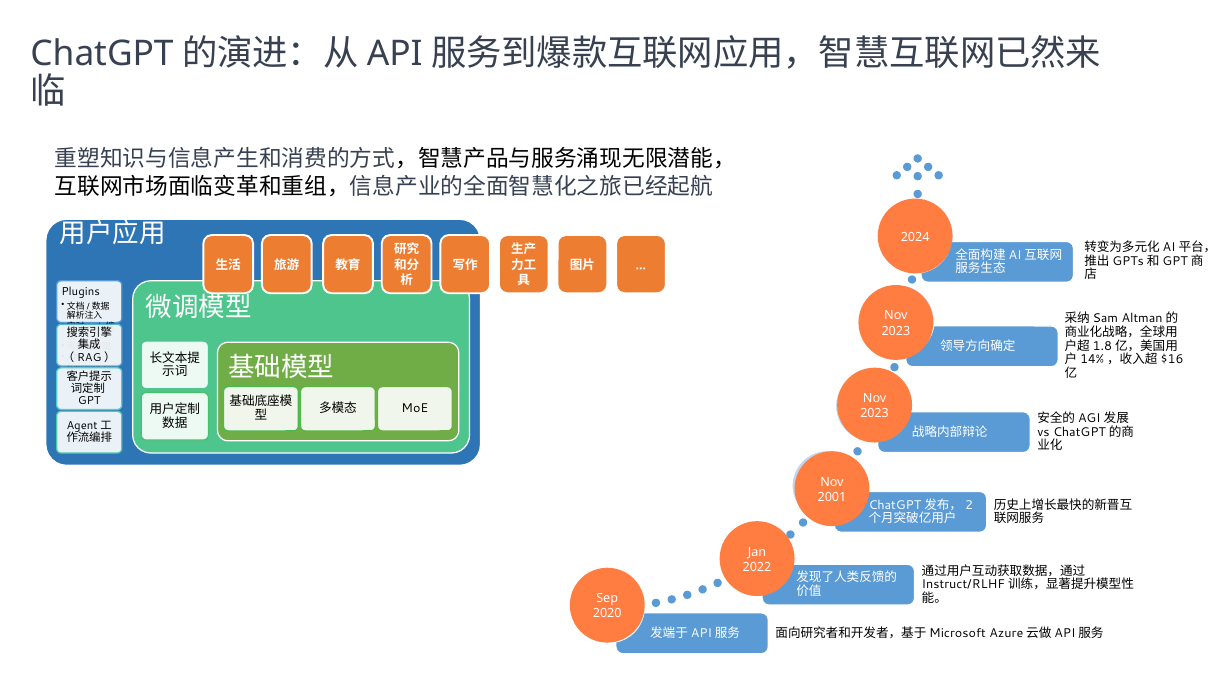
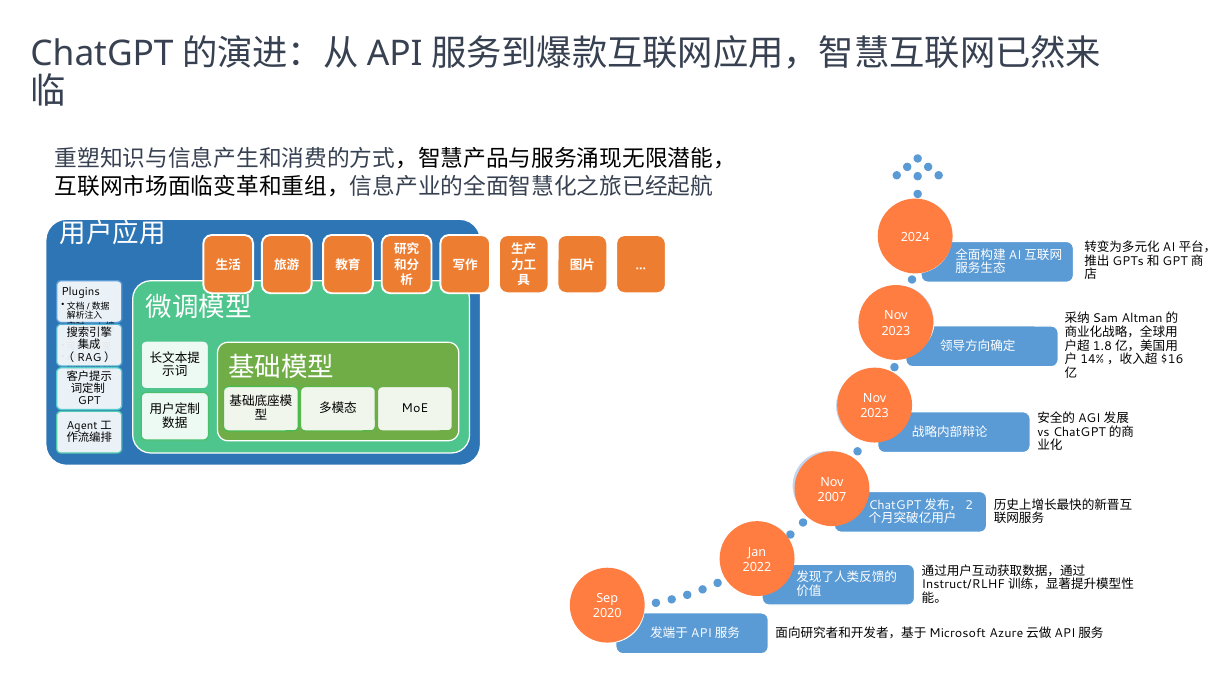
2001: 2001 -> 2007 (832, 497)
